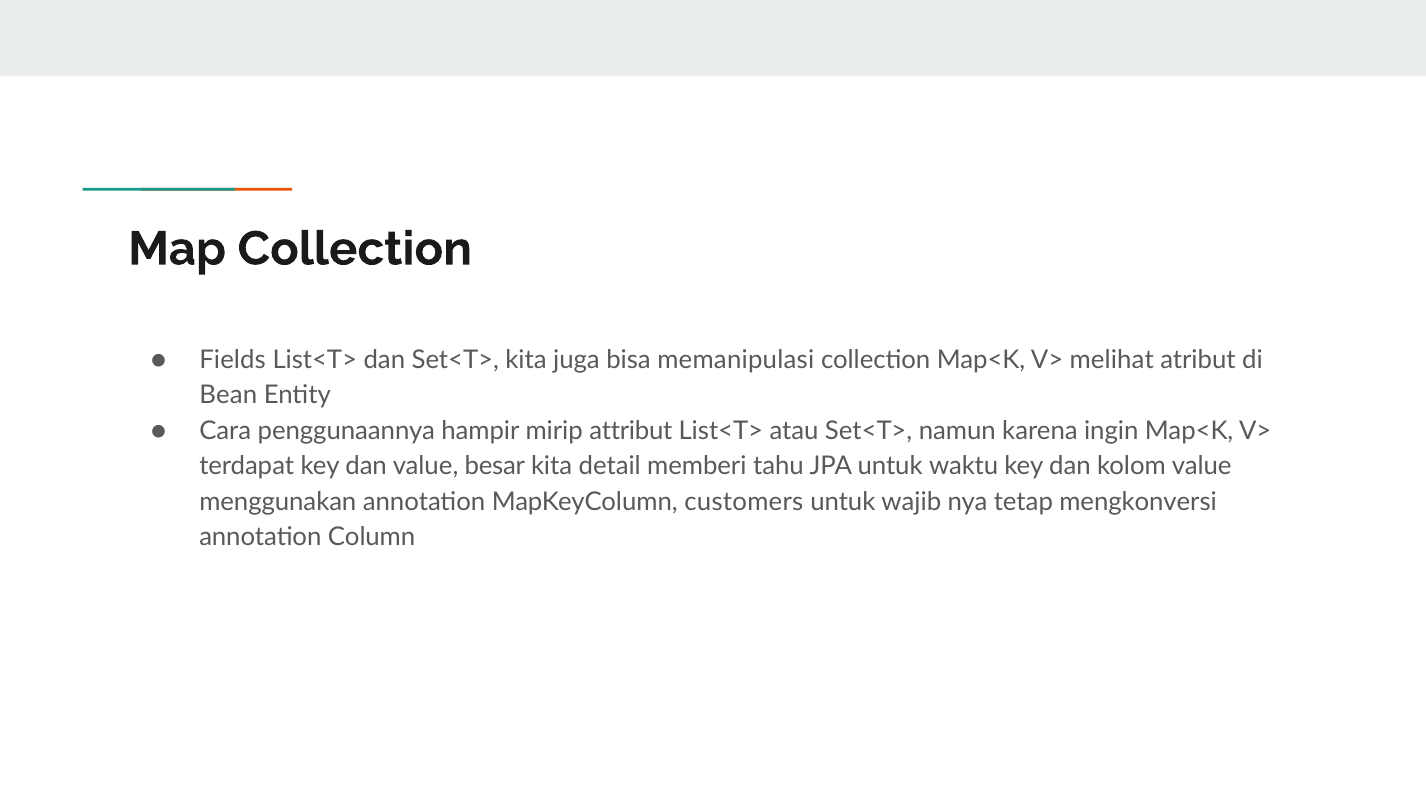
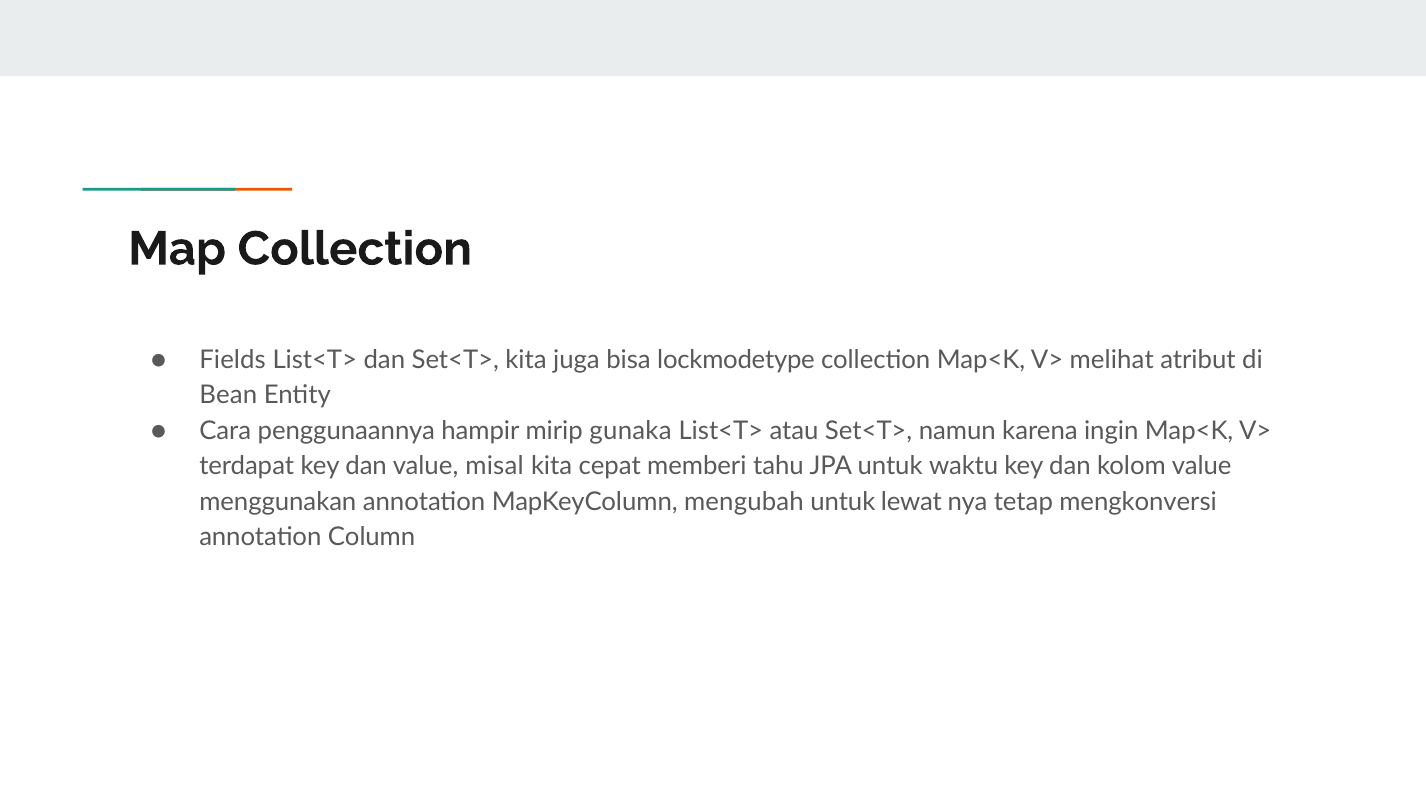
memanipulasi: memanipulasi -> lockmodetype (736, 360)
attribut: attribut -> gunaka (631, 431)
besar: besar -> misal (495, 466)
detail: detail -> cepat (610, 466)
customers: customers -> mengubah (744, 502)
wajib: wajib -> lewat (911, 502)
